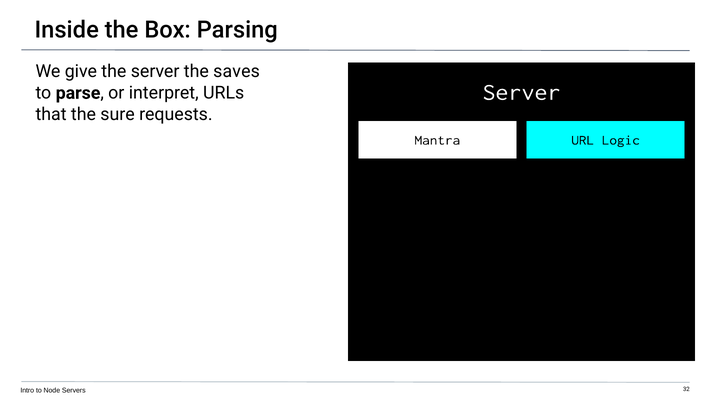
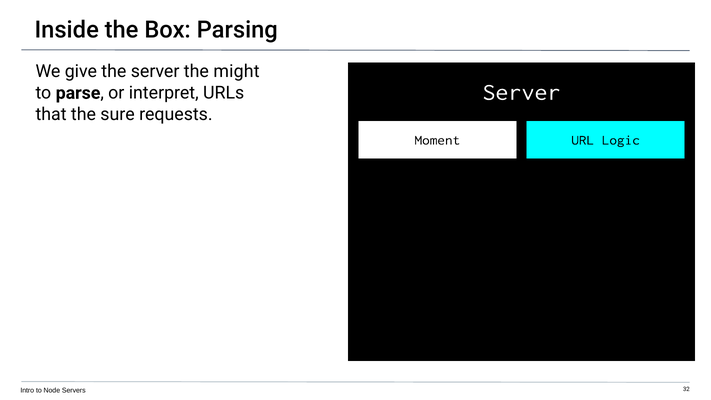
saves: saves -> might (237, 72)
Mantra: Mantra -> Moment (437, 140)
